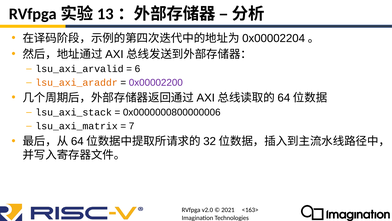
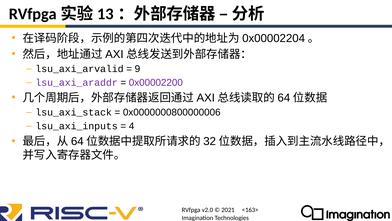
6: 6 -> 9 (137, 69)
lsu_axi_araddr colour: orange -> purple (77, 82)
lsu_axi_matrix: lsu_axi_matrix -> lsu_axi_inputs (77, 126)
7: 7 -> 4 (132, 126)
